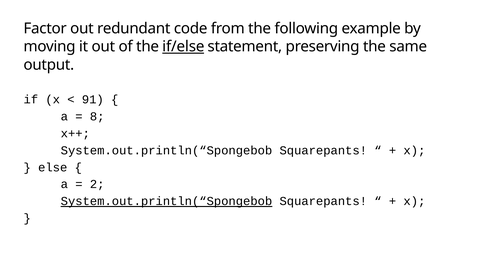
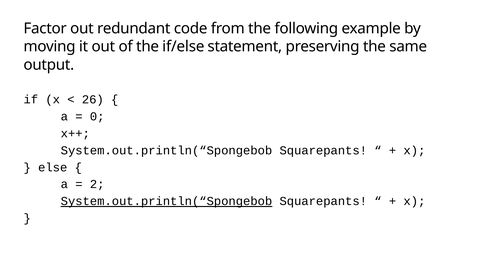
if/else underline: present -> none (183, 47)
91: 91 -> 26 (93, 100)
8: 8 -> 0 (97, 117)
